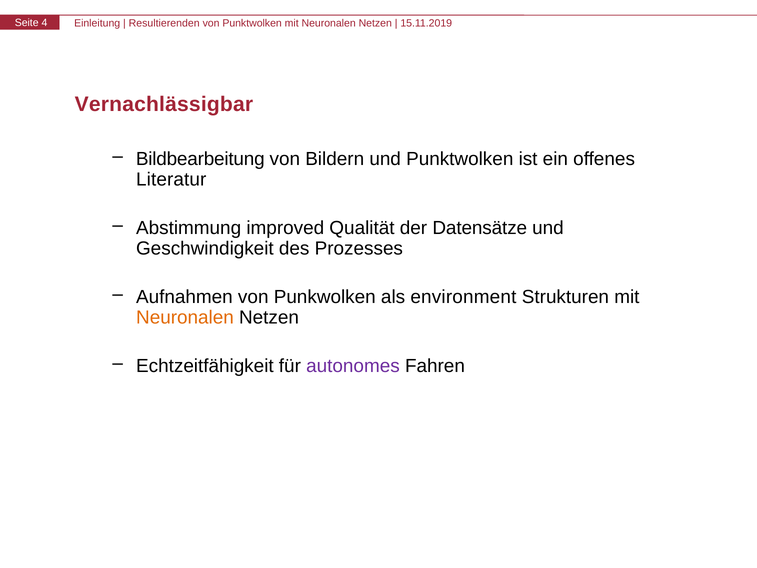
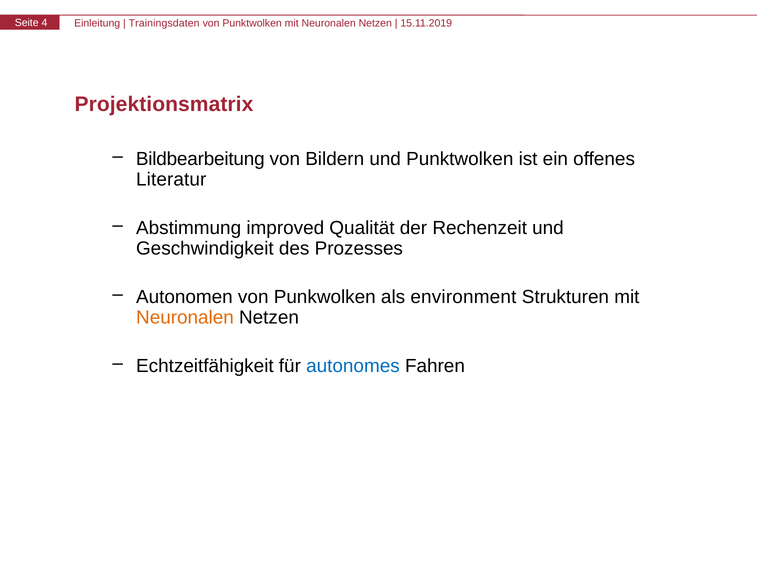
Resultierenden: Resultierenden -> Trainingsdaten (164, 23)
Vernachlässigbar: Vernachlässigbar -> Projektionsmatrix (164, 104)
Datensätze: Datensätze -> Rechenzeit (480, 228)
Aufnahmen: Aufnahmen -> Autonomen (184, 297)
autonomes colour: purple -> blue (353, 366)
